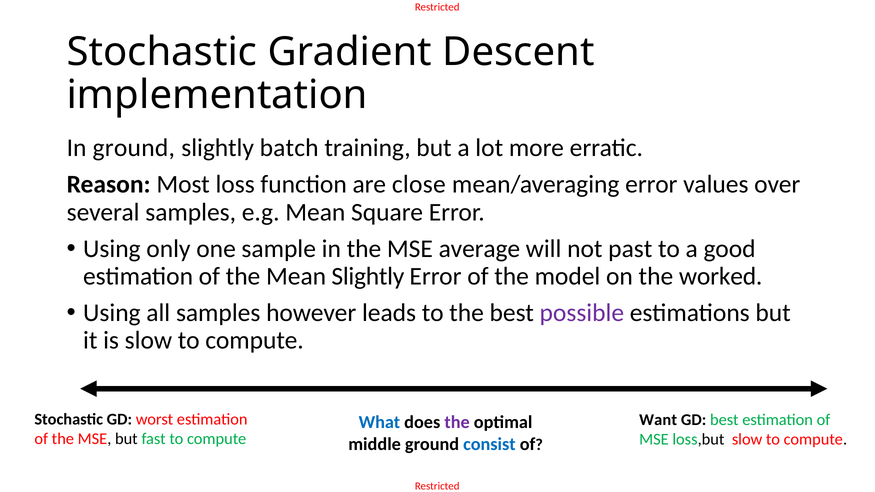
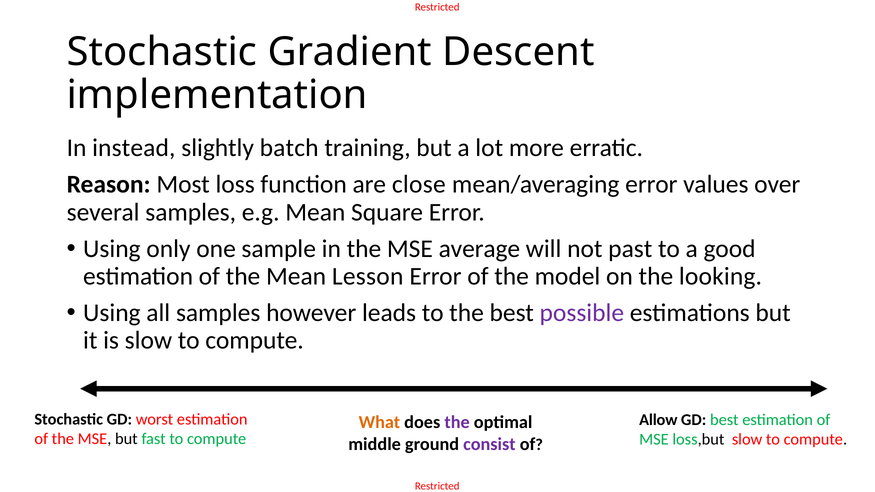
In ground: ground -> instead (134, 148)
Mean Slightly: Slightly -> Lesson (368, 276)
worked: worked -> looking (720, 276)
Want: Want -> Allow (658, 420)
What colour: blue -> orange (379, 423)
consist colour: blue -> purple (489, 444)
